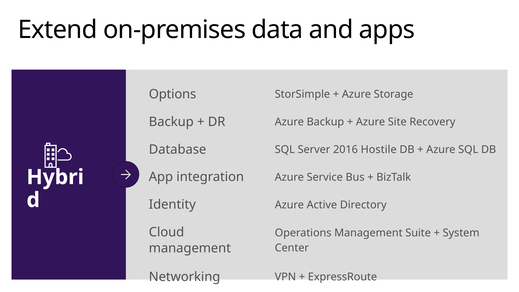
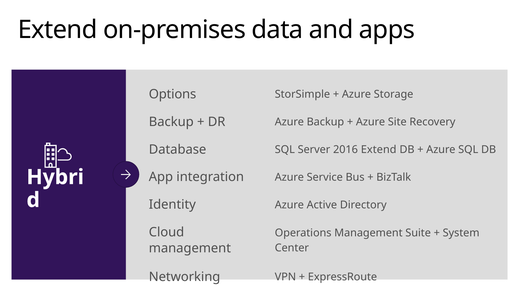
2016 Hostile: Hostile -> Extend (379, 150)
